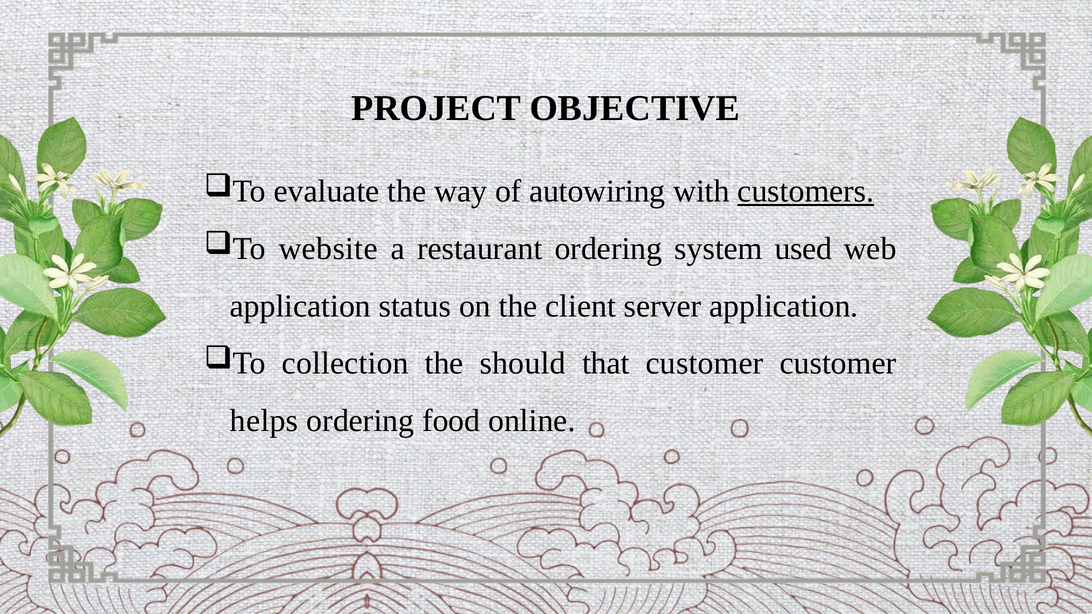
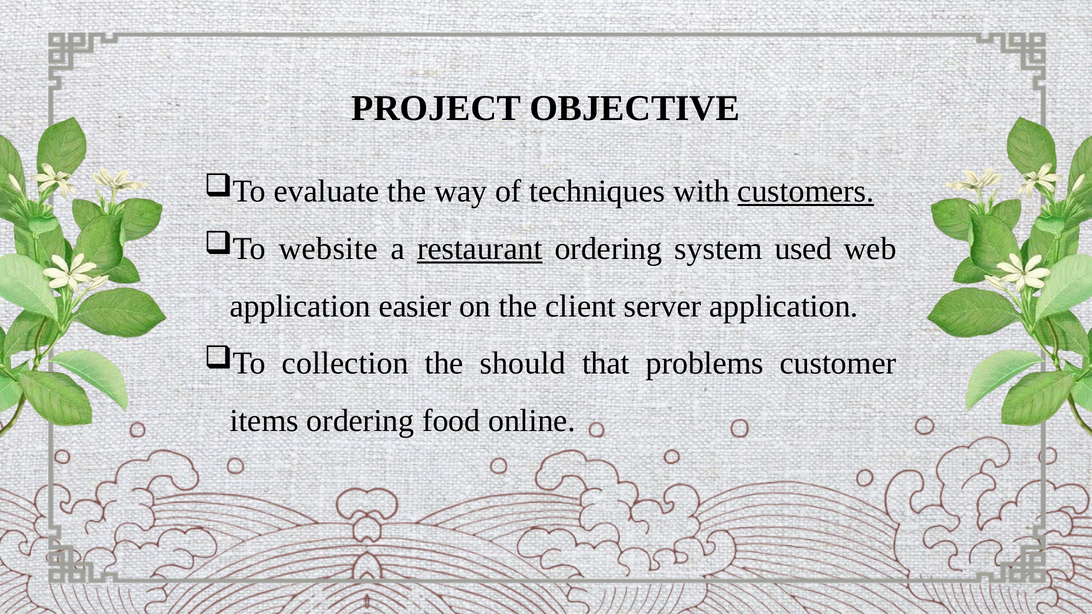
autowiring: autowiring -> techniques (597, 192)
restaurant underline: none -> present (480, 249)
status: status -> easier (415, 306)
that customer: customer -> problems (705, 364)
helps: helps -> items (264, 421)
